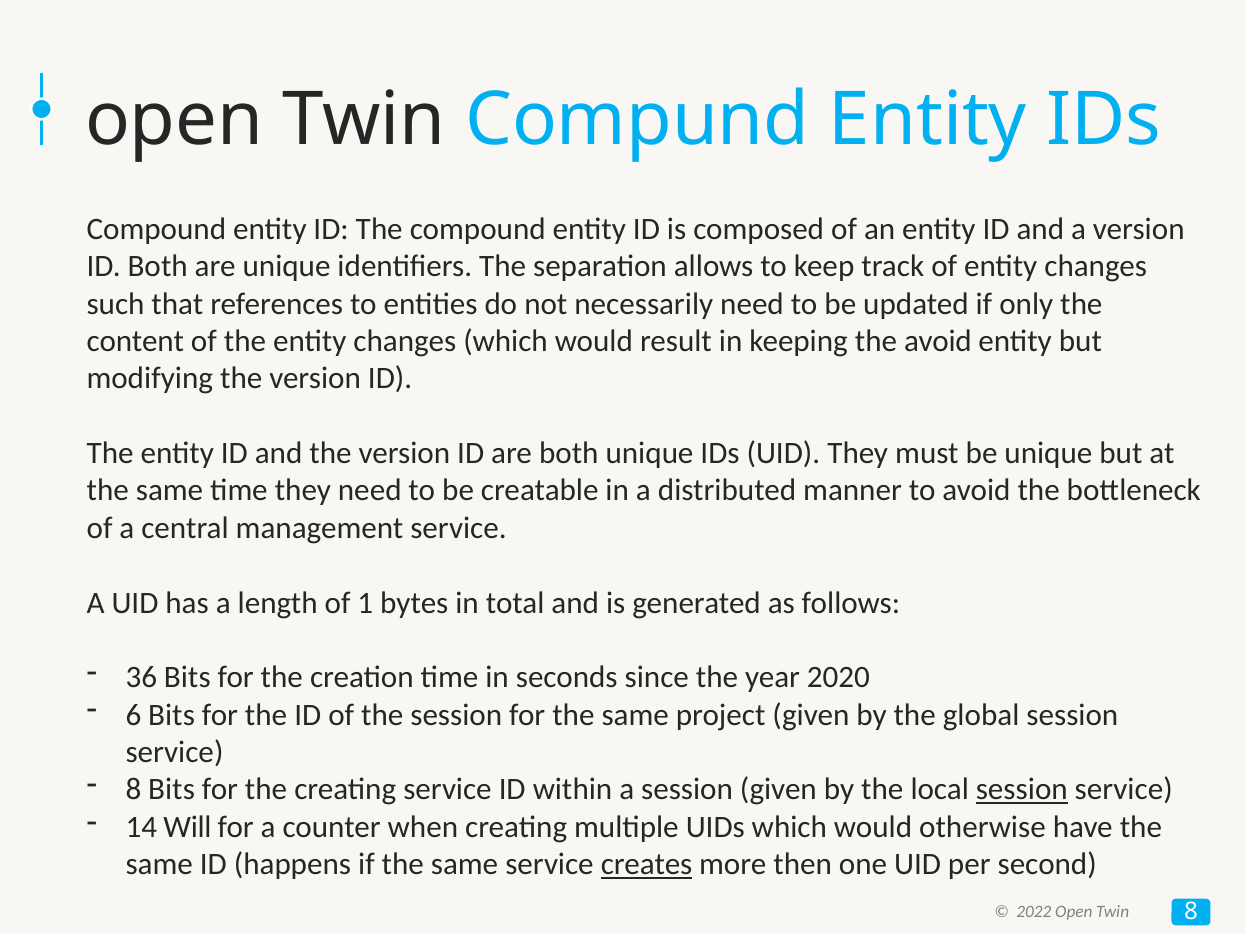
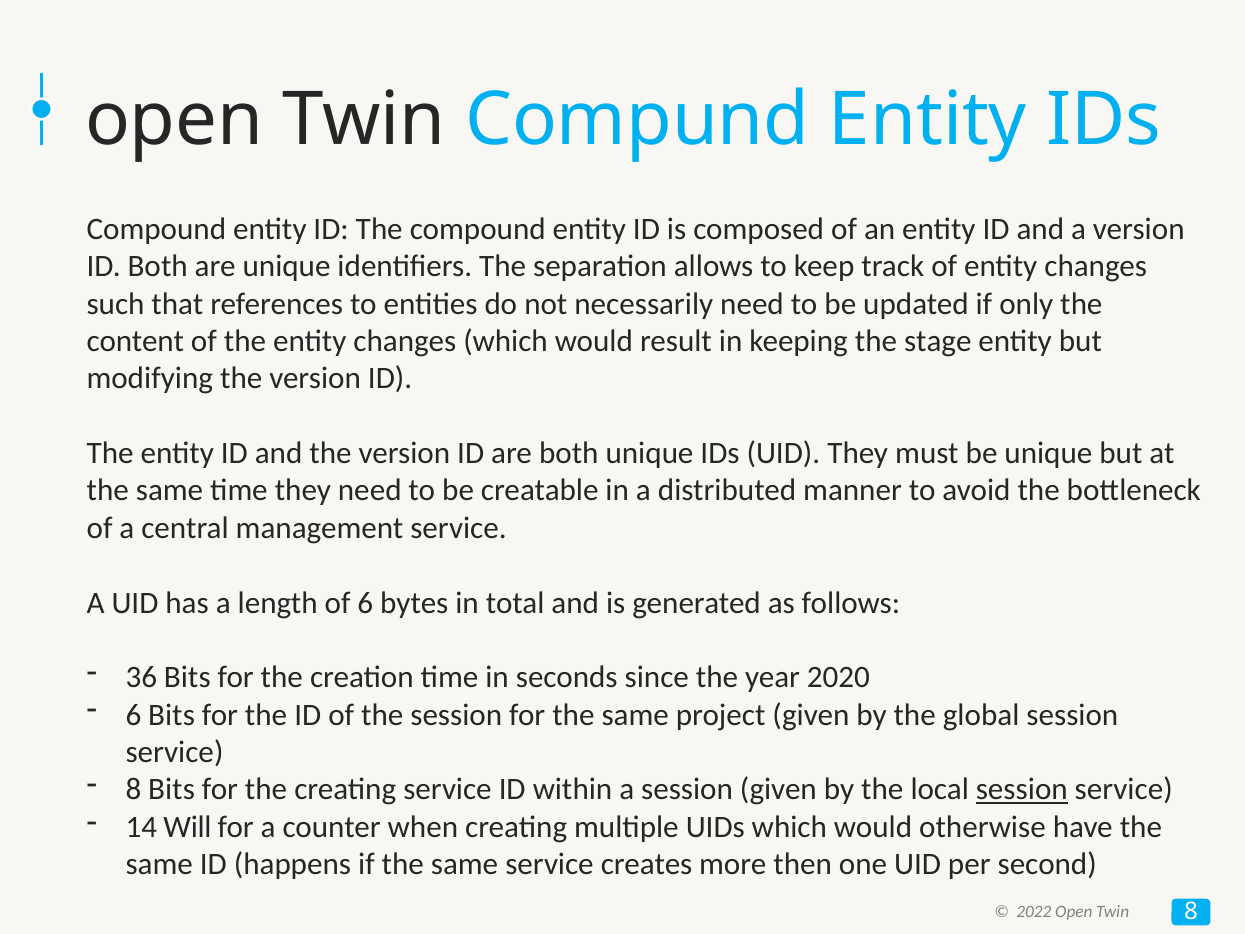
the avoid: avoid -> stage (938, 341)
of 1: 1 -> 6 (365, 603)
creates underline: present -> none (647, 864)
